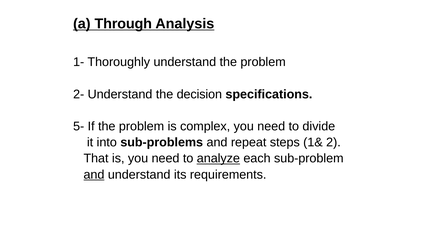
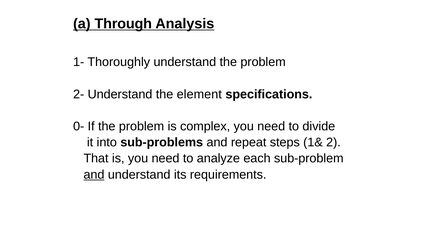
decision: decision -> element (199, 94)
5-: 5- -> 0- (79, 126)
analyze underline: present -> none (218, 158)
